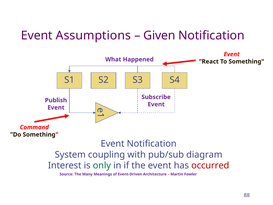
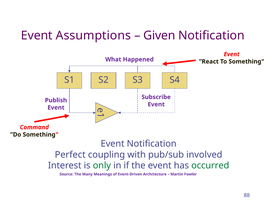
System: System -> Perfect (70, 154)
diagram: diagram -> involved (204, 154)
occurred colour: red -> green (210, 165)
